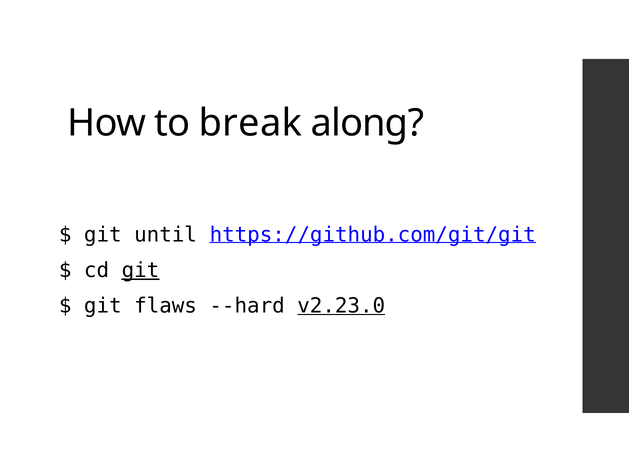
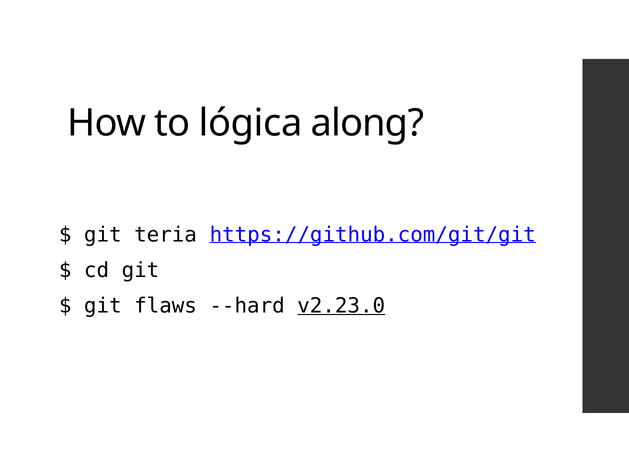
break: break -> lógica (251, 123)
until: until -> teria (166, 235)
git underline: present -> none (140, 270)
